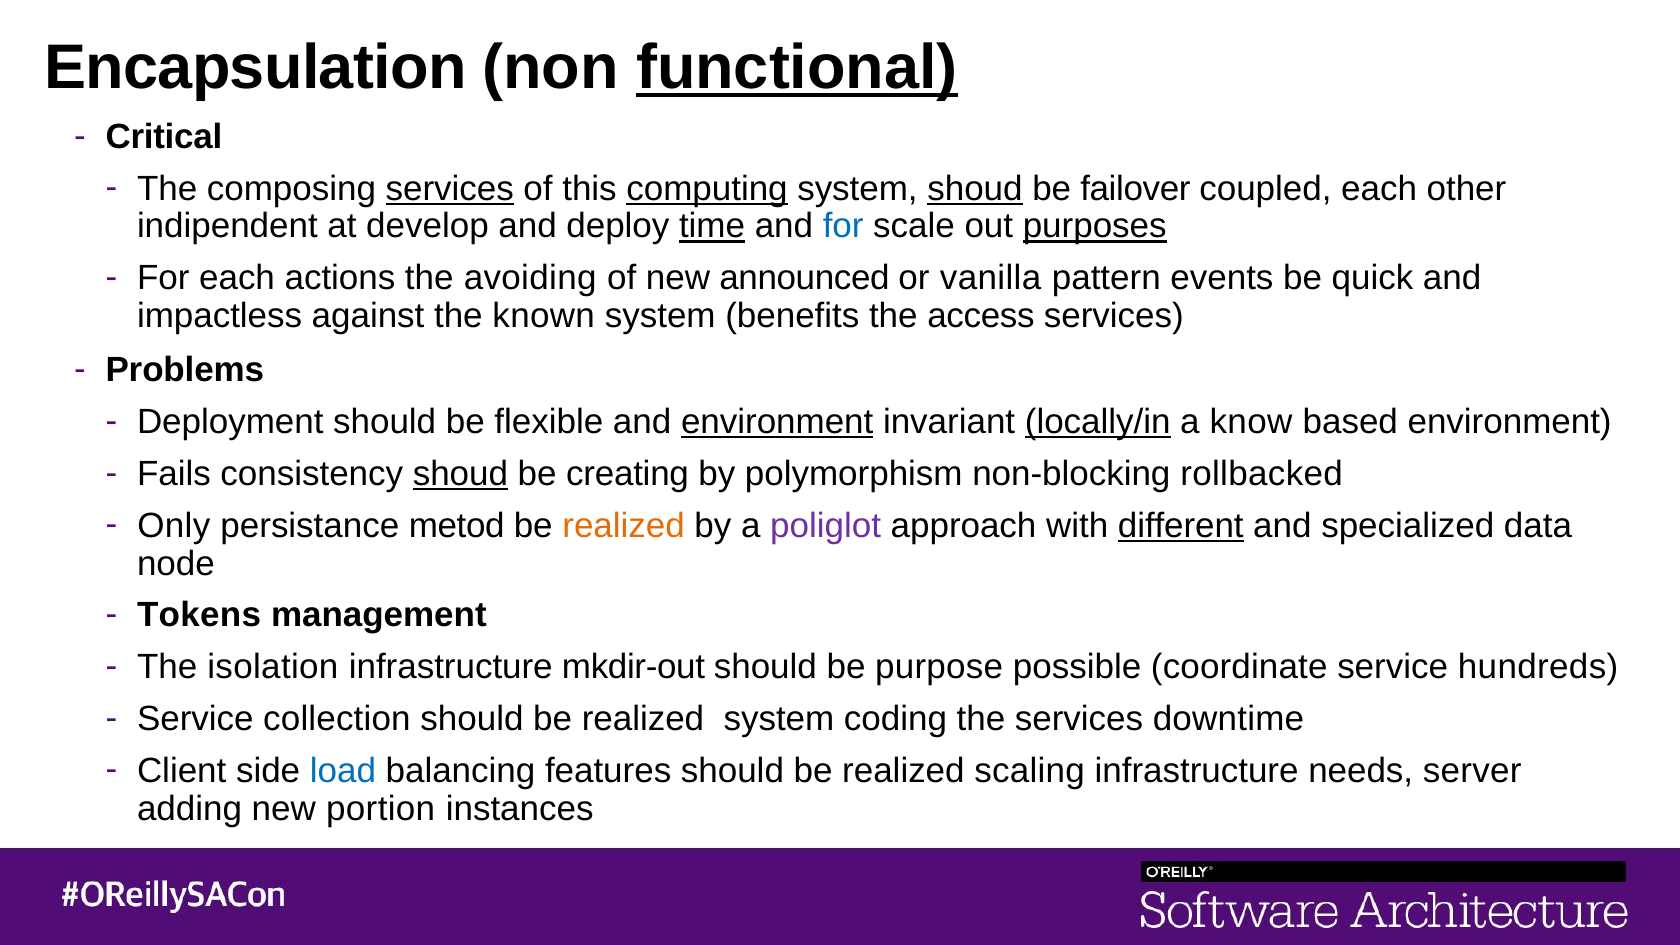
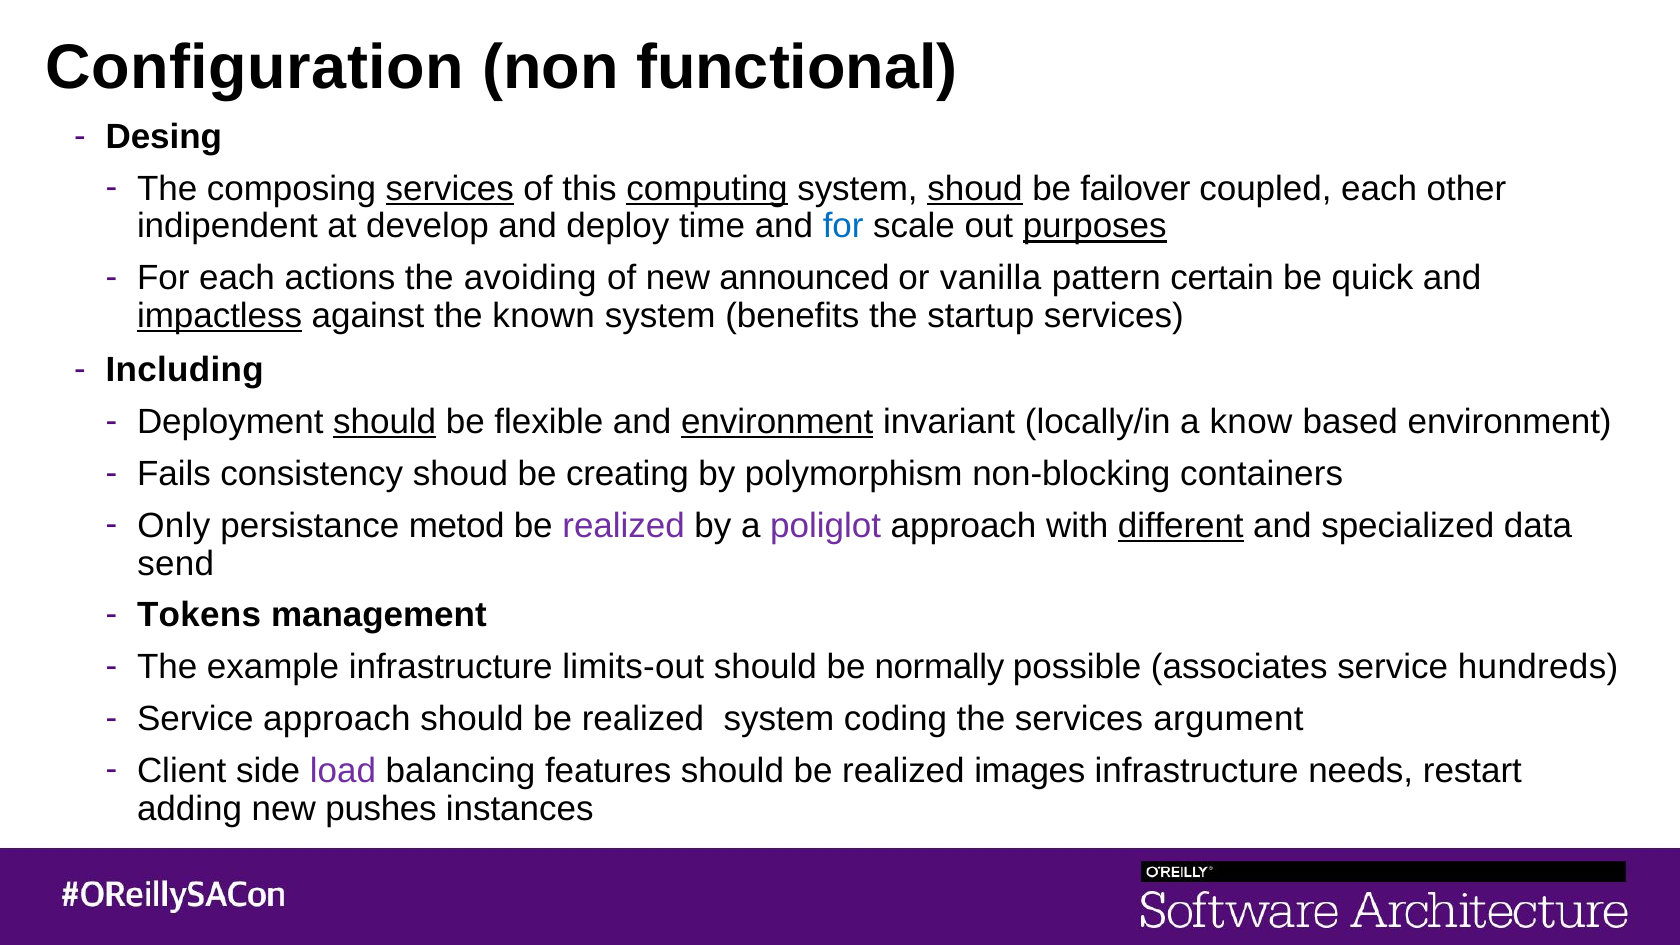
Encapsulation: Encapsulation -> Configuration (255, 68)
functional underline: present -> none (797, 68)
Critical: Critical -> Desing (164, 137)
time underline: present -> none (712, 226)
events: events -> certain (1222, 278)
impactless underline: none -> present (220, 316)
access: access -> startup (981, 316)
Problems: Problems -> Including (185, 370)
should underline: none -> present (385, 422)
locally/in underline: present -> none (1098, 422)
shoud underline: present -> none (460, 474)
rollbacked: rollbacked -> containers (1262, 474)
realized colour: orange -> purple (624, 526)
node: node -> send (176, 564)
isolation: isolation -> example (273, 667)
mkdir-out: mkdir-out -> limits-out (633, 667)
purpose: purpose -> normally (939, 667)
coordinate: coordinate -> associates (1239, 667)
Service collection: collection -> approach (337, 719)
downtime: downtime -> argument (1228, 719)
load colour: blue -> purple (343, 771)
scaling: scaling -> images (1030, 771)
server: server -> restart (1472, 771)
portion: portion -> pushes (381, 809)
